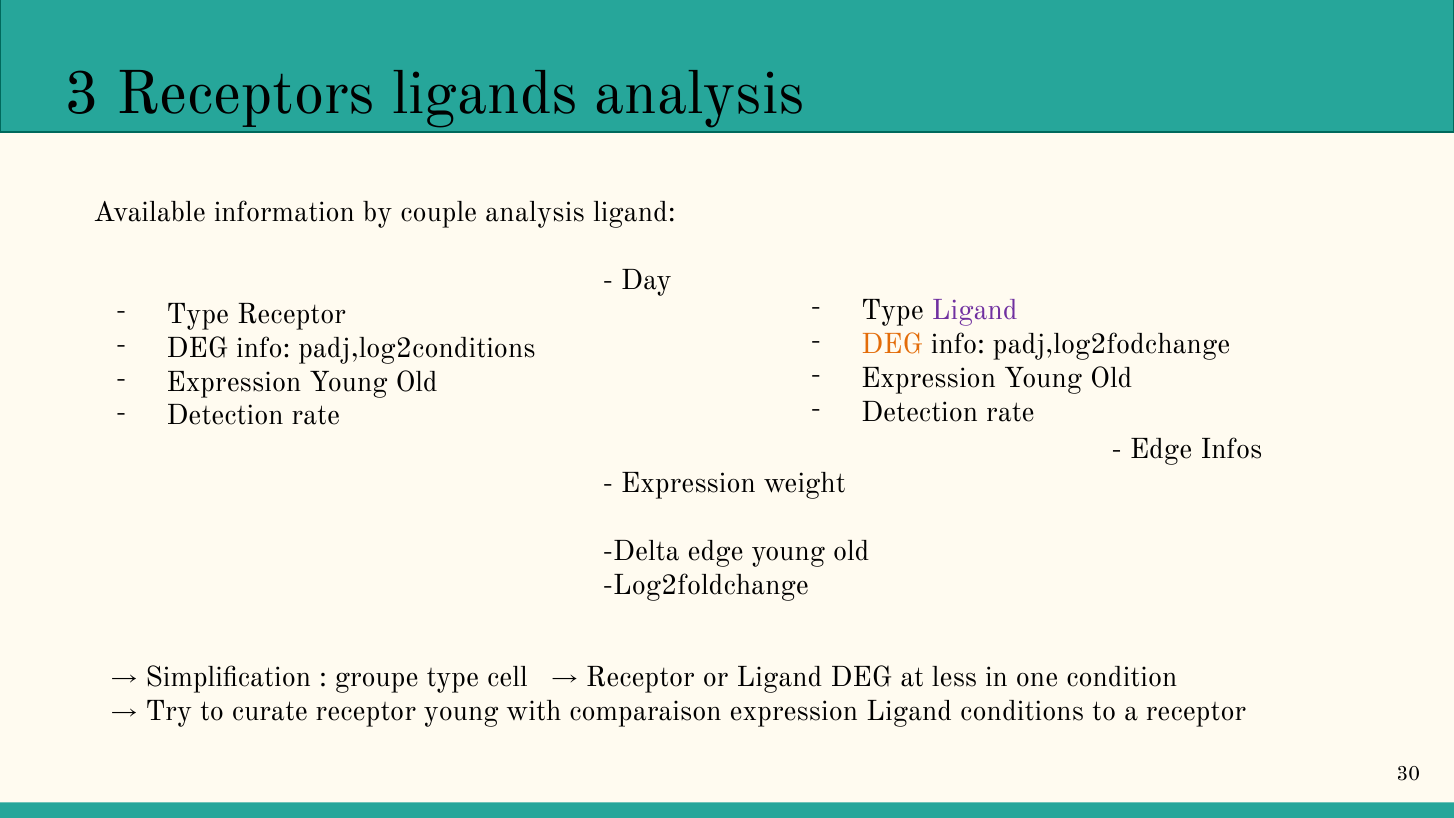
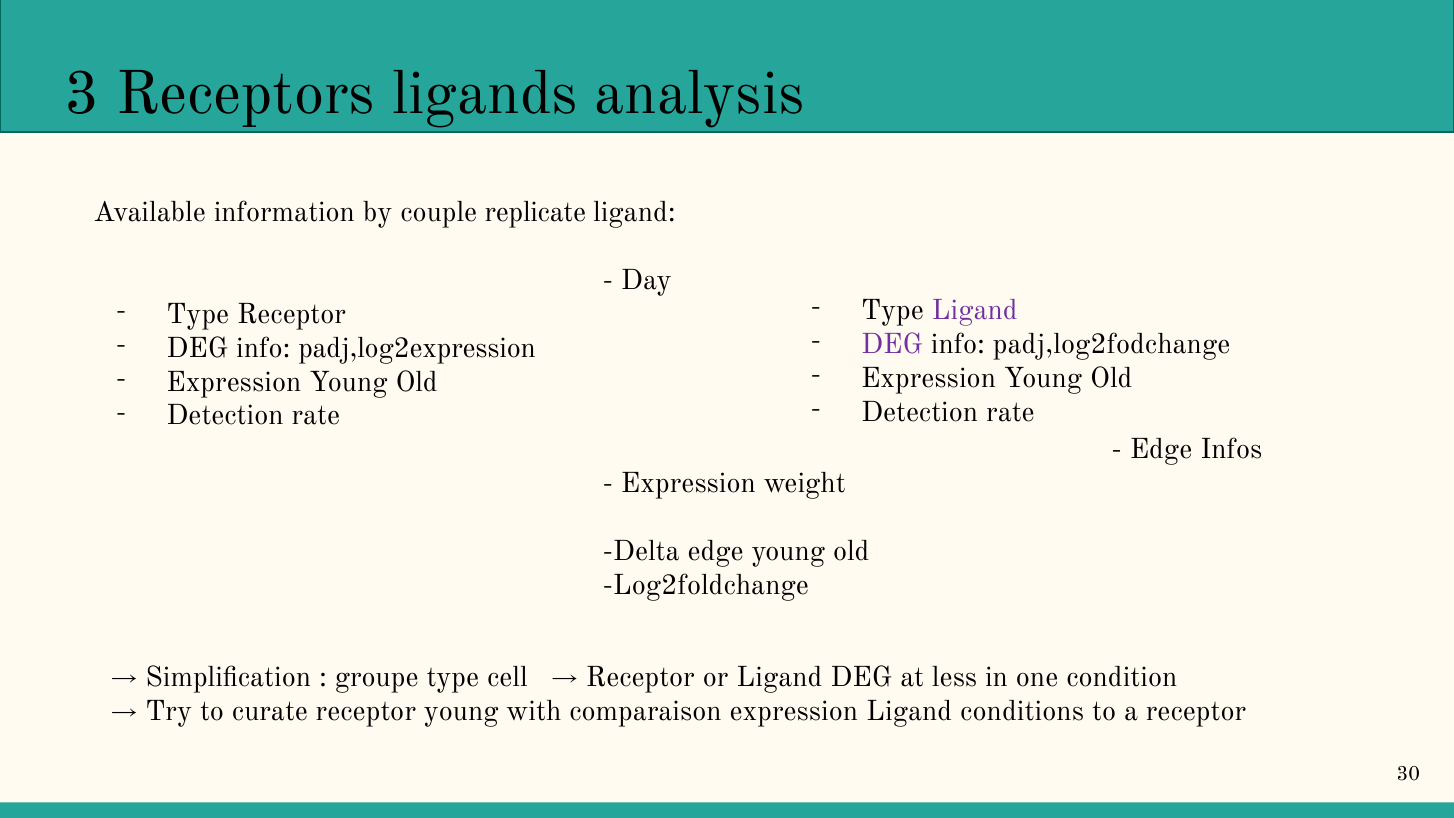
couple analysis: analysis -> replicate (535, 212)
DEG colour: orange -> purple (892, 344)
padj,log2conditions: padj,log2conditions -> padj,log2expression (417, 348)
